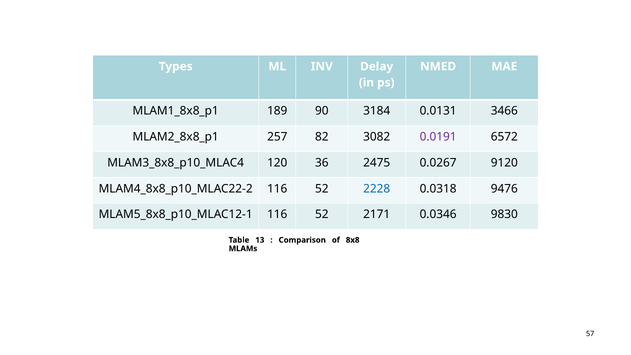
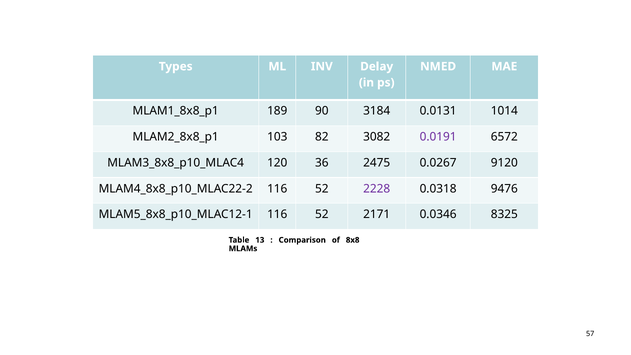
3466: 3466 -> 1014 (504, 111)
257: 257 -> 103 (277, 137)
2228 colour: blue -> purple (377, 189)
9830: 9830 -> 8325 (504, 214)
